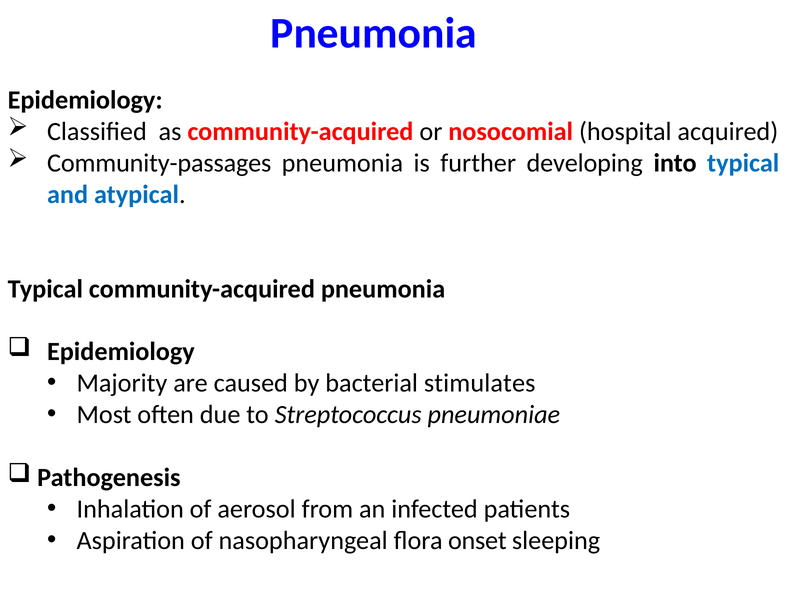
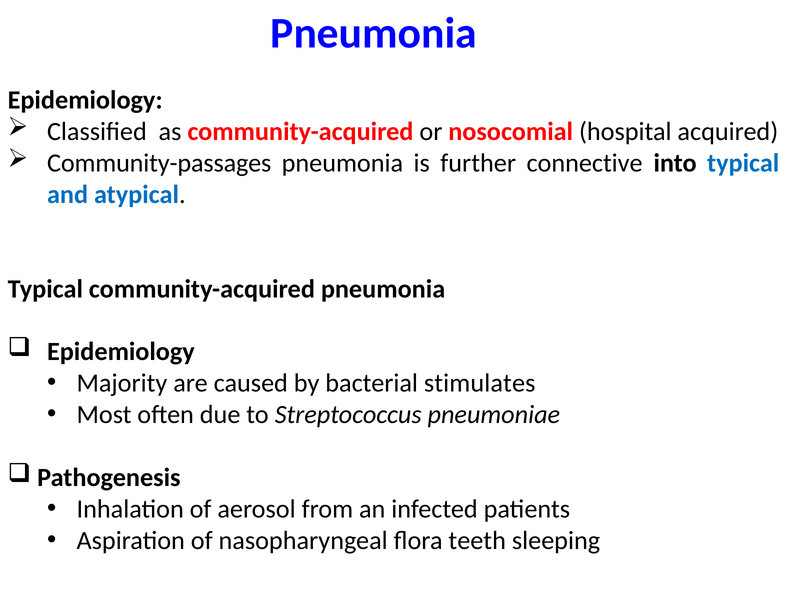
developing: developing -> connective (585, 163)
onset: onset -> teeth (477, 541)
